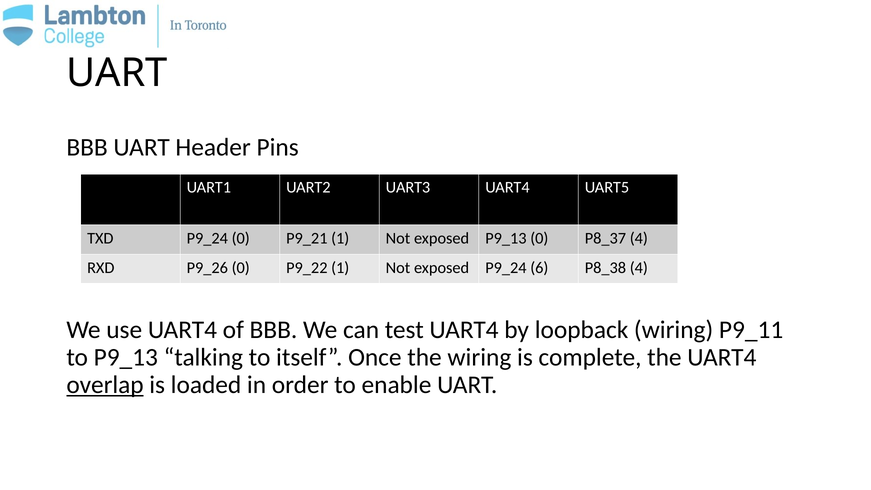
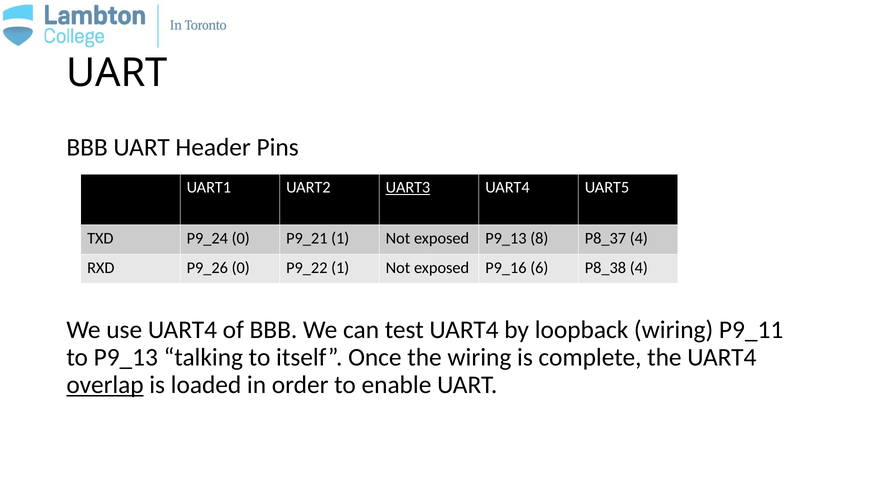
UART3 underline: none -> present (408, 188)
P9_13 0: 0 -> 8 (539, 238)
exposed P9_24: P9_24 -> P9_16 (506, 268)
